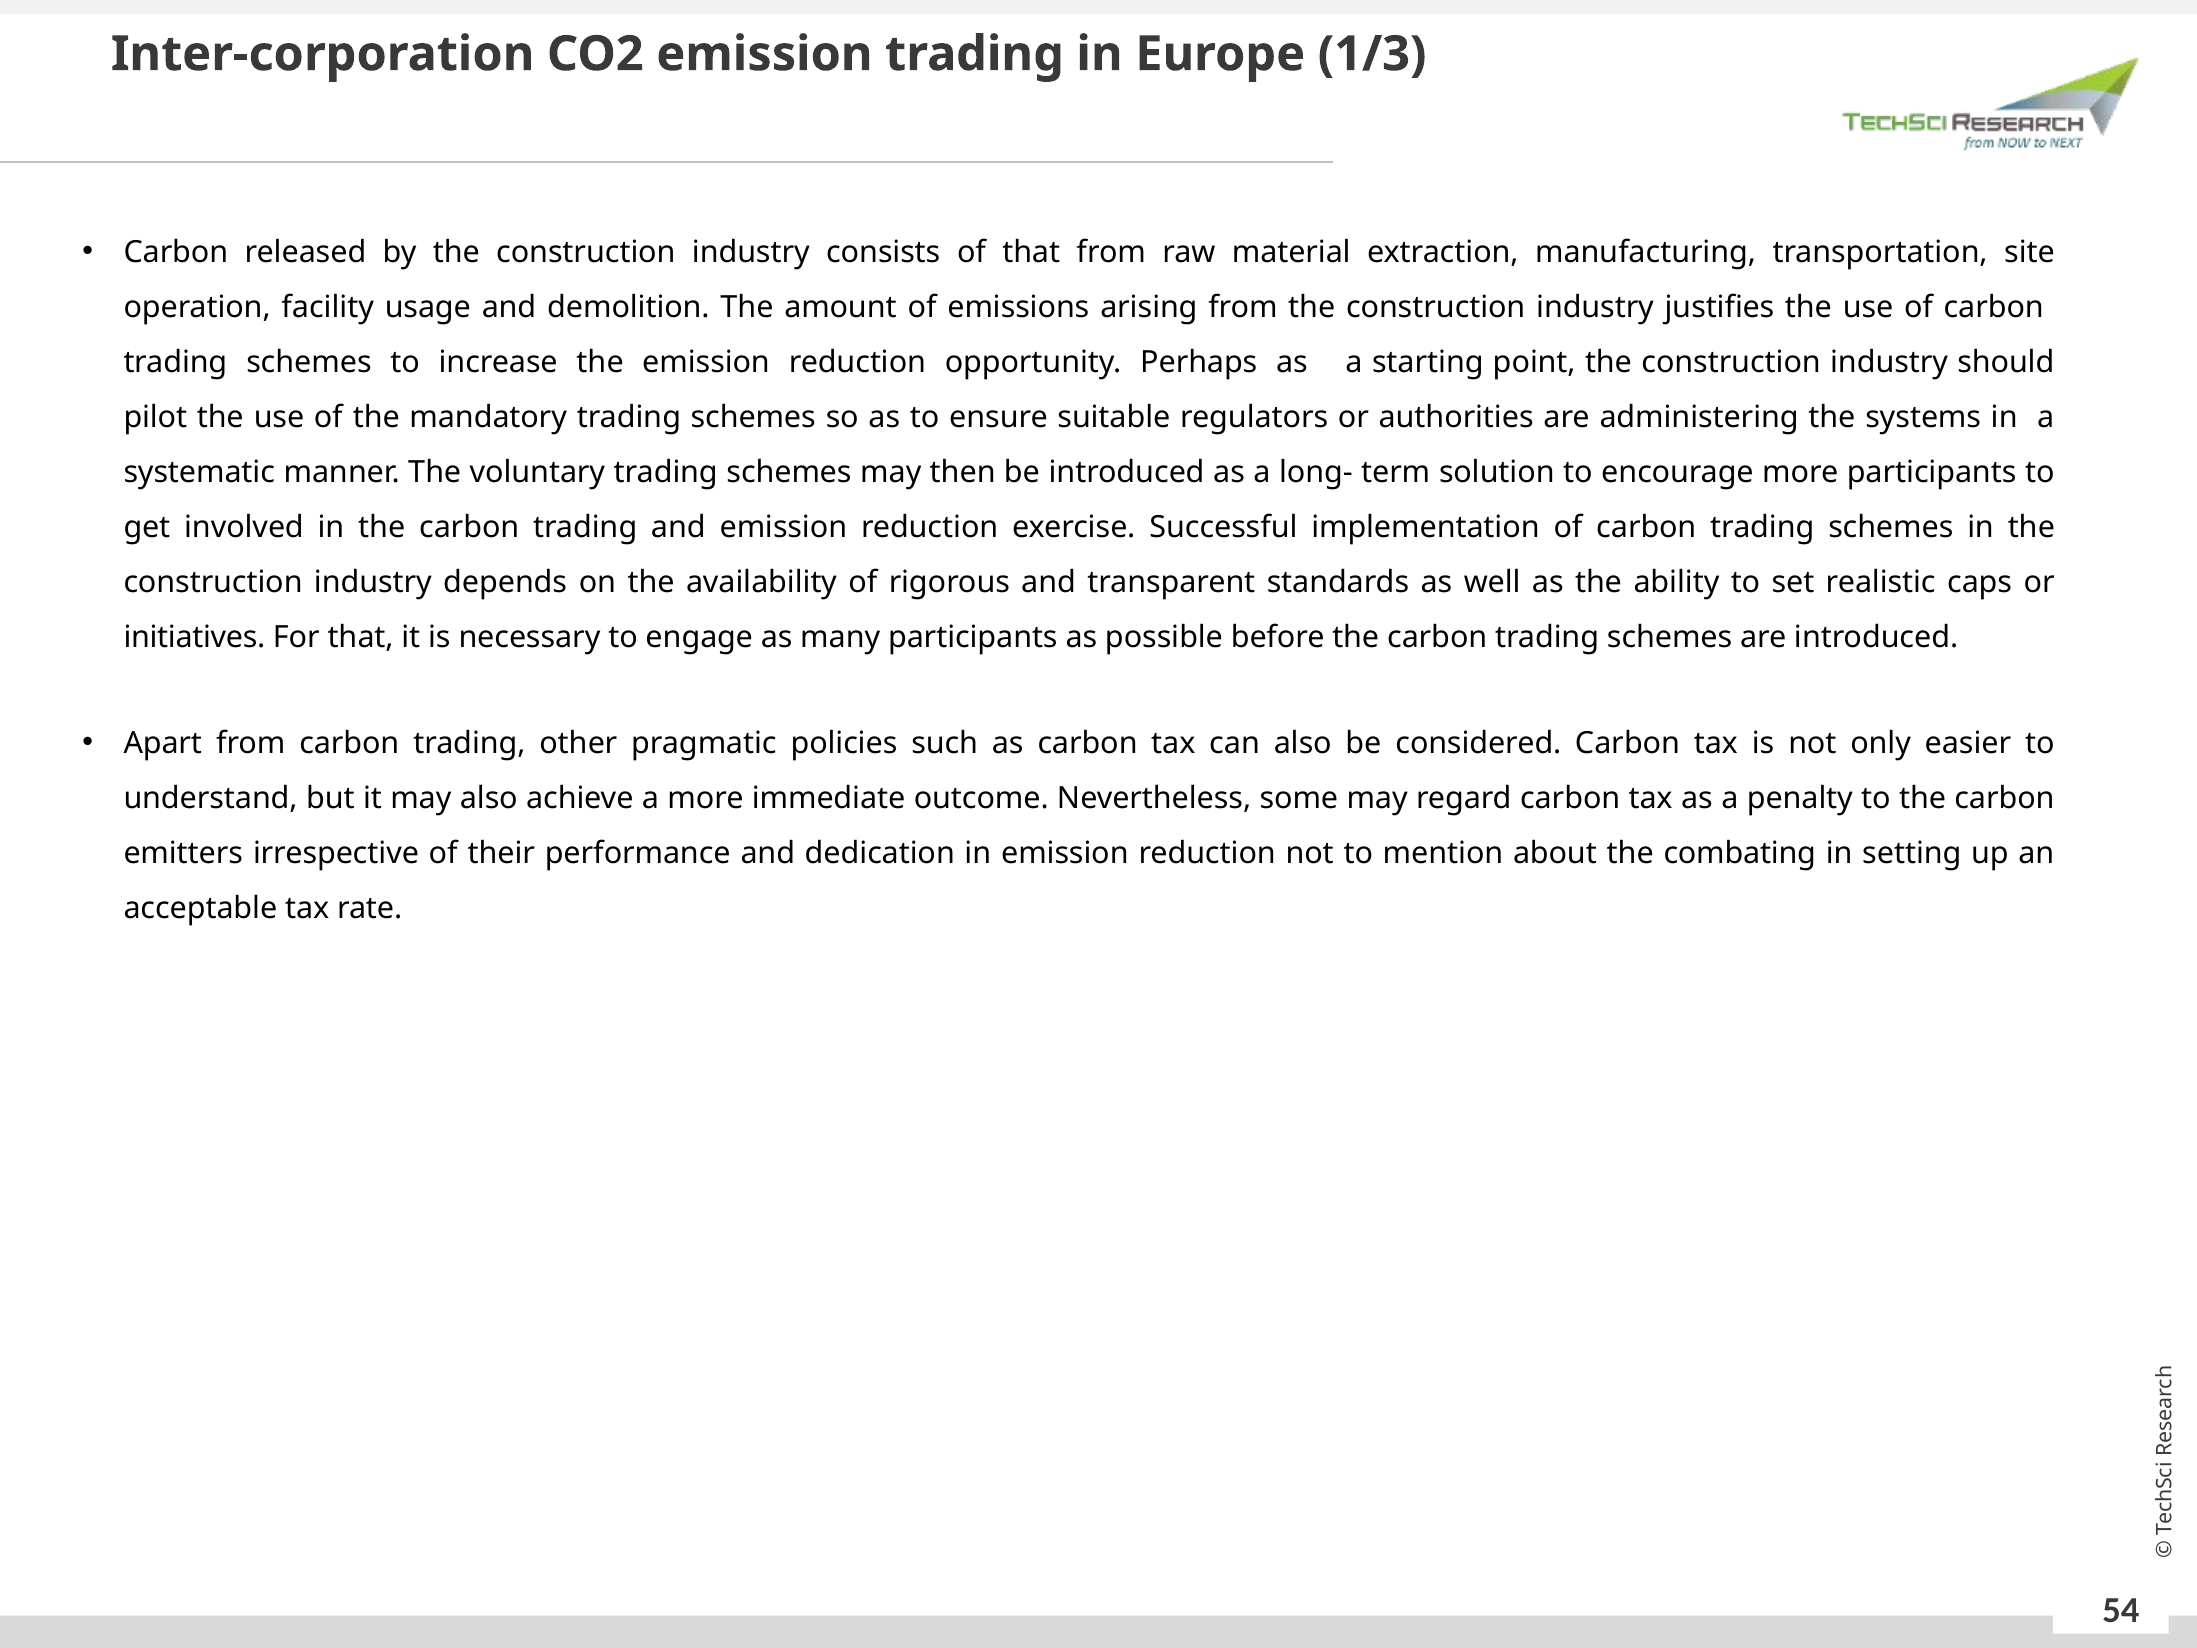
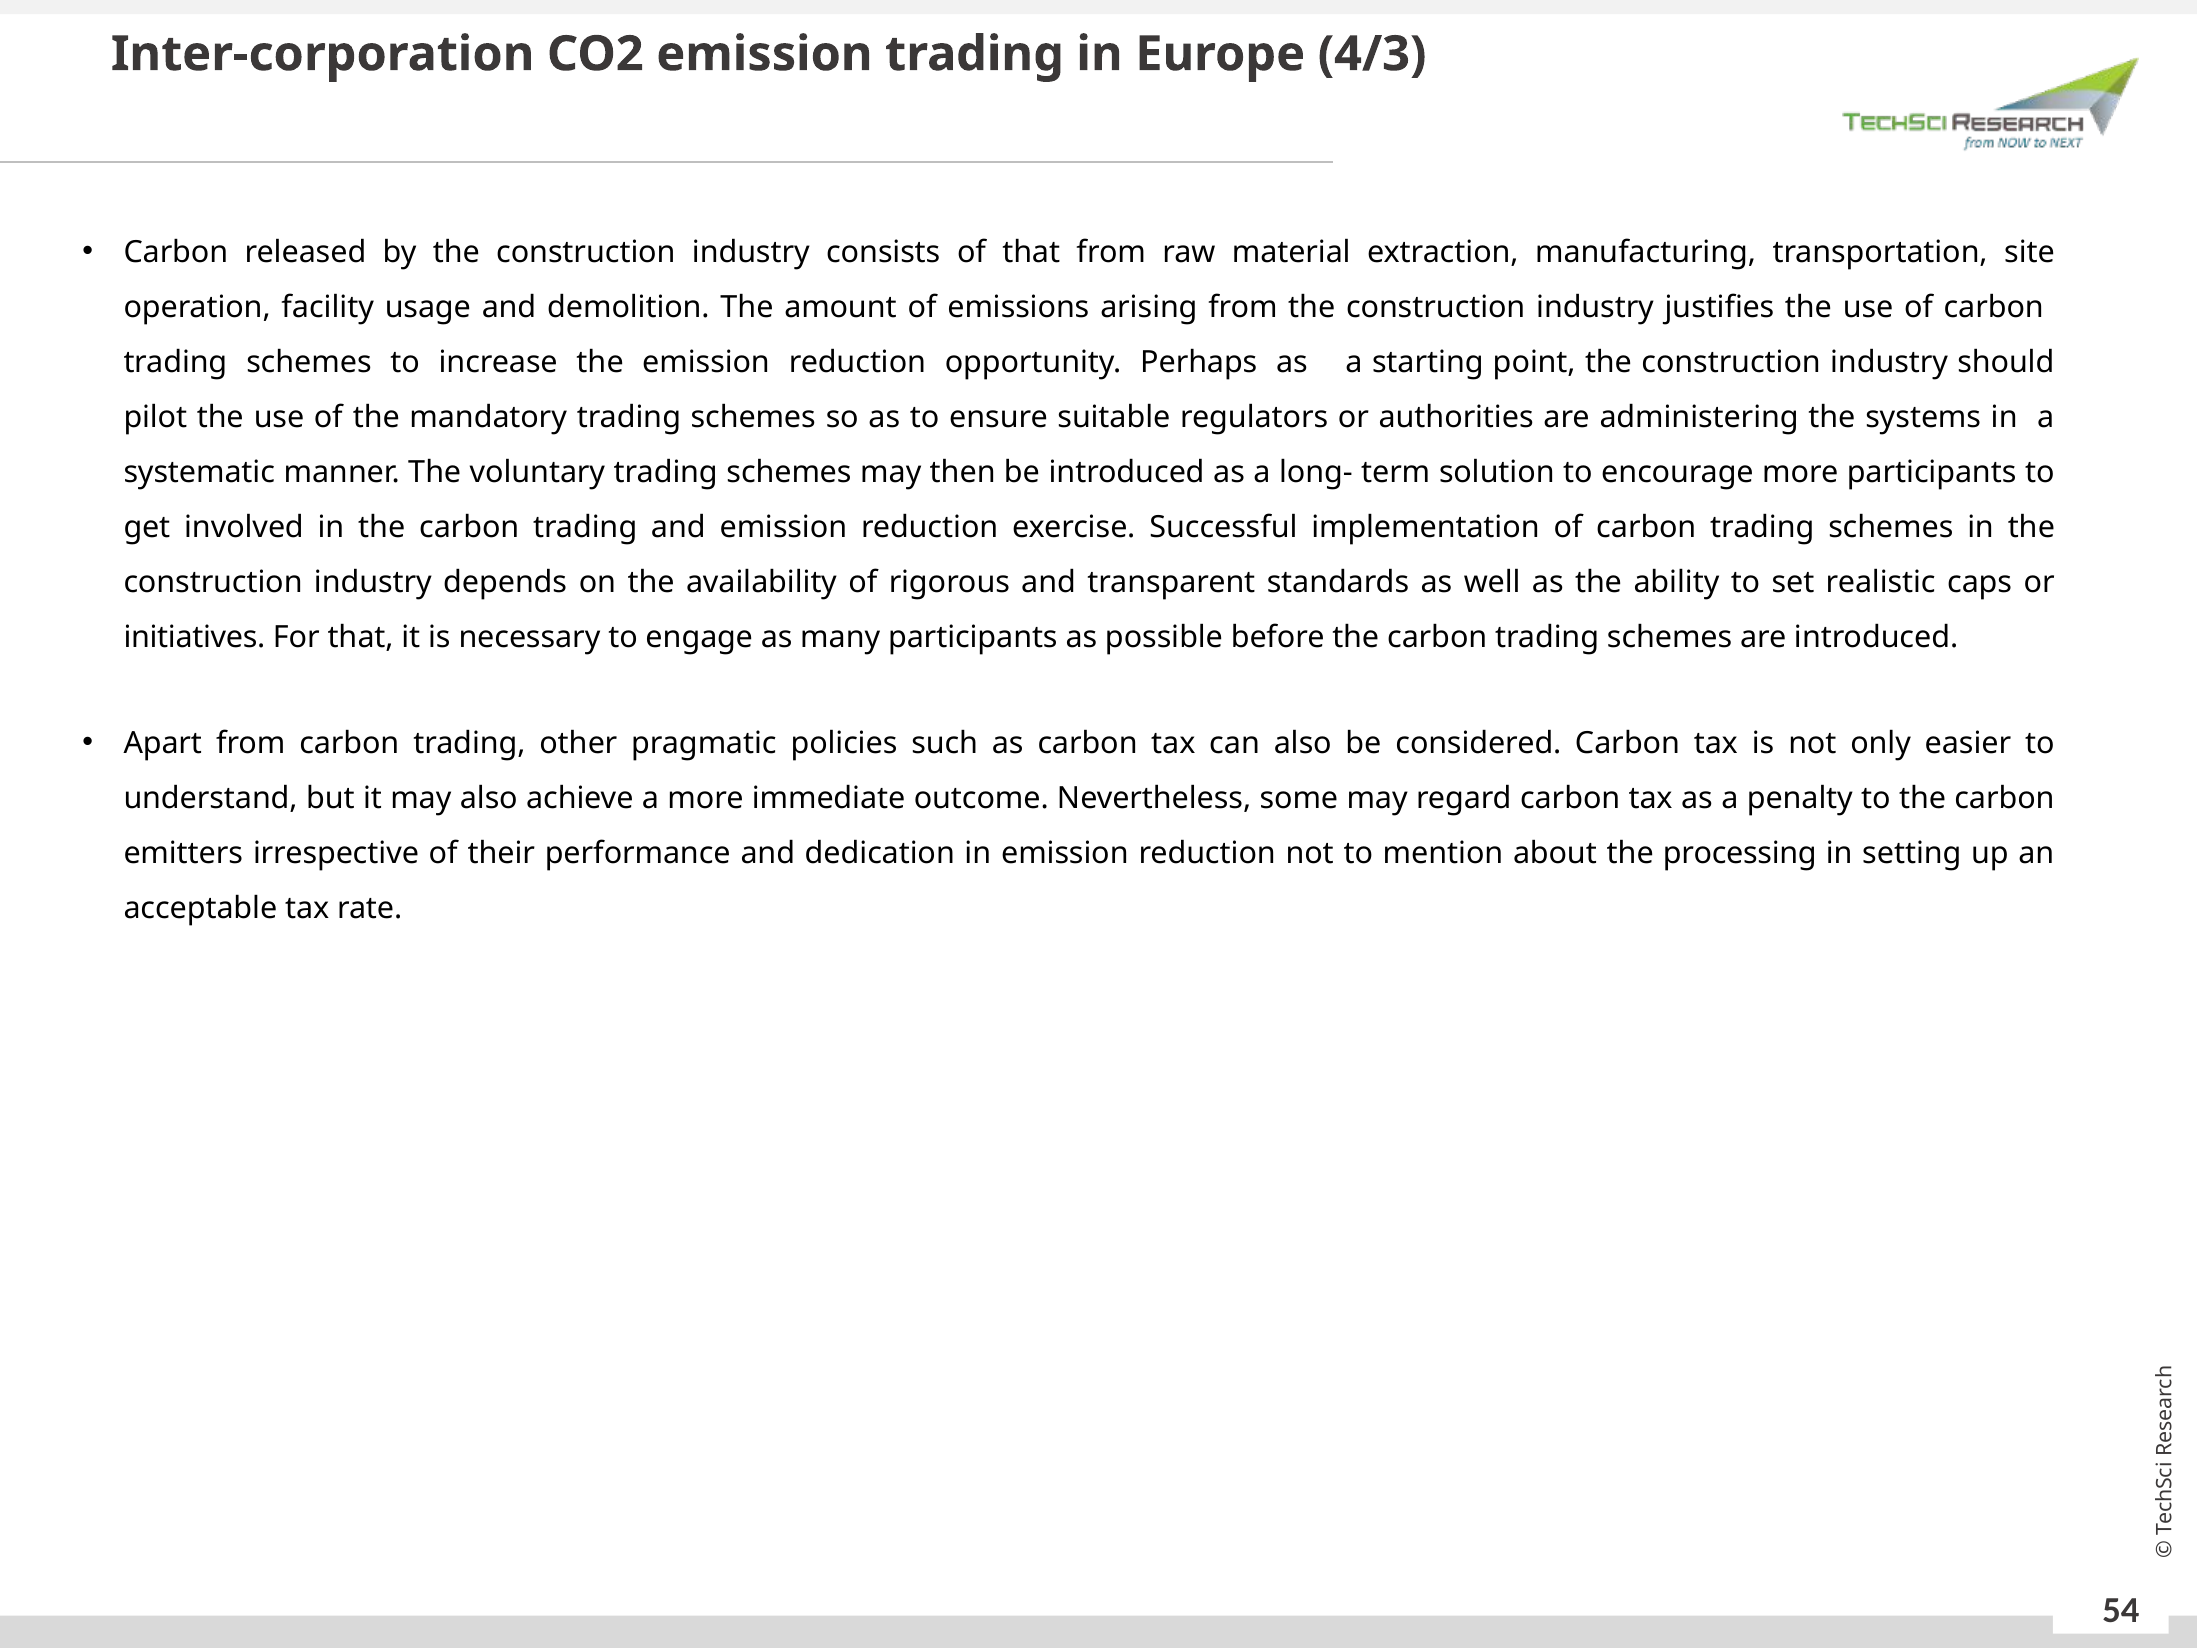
1/3: 1/3 -> 4/3 (1372, 54)
combating: combating -> processing (1740, 853)
